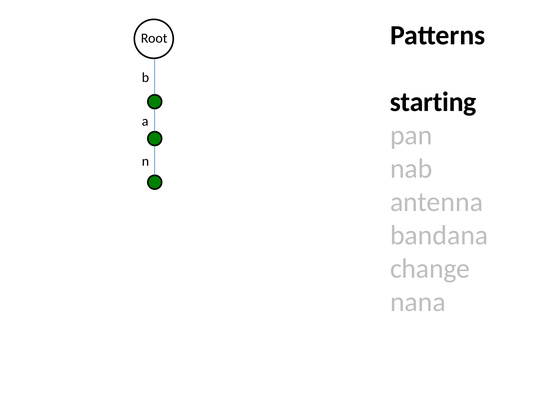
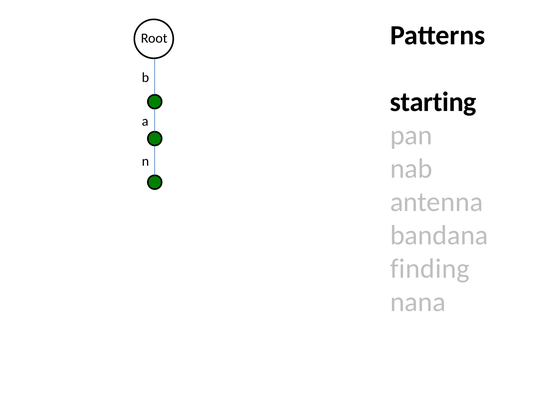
change: change -> finding (430, 269)
